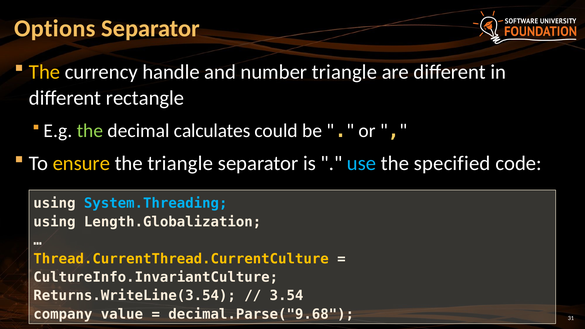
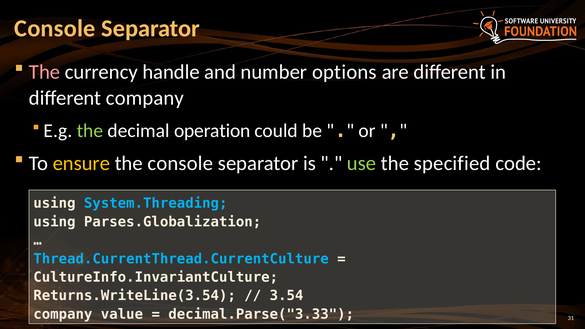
Options: Options -> Console (55, 28)
The colour: yellow -> pink (45, 72)
number triangle: triangle -> options (344, 72)
different rectangle: rectangle -> company (145, 98)
calculates: calculates -> operation (212, 131)
the triangle: triangle -> console (180, 163)
use colour: light blue -> light green (362, 163)
Length.Globalization: Length.Globalization -> Parses.Globalization (173, 222)
Thread.CurrentThread.CurrentCulture colour: yellow -> light blue (181, 259)
decimal.Parse("9.68: decimal.Parse("9.68 -> decimal.Parse("3.33 (261, 314)
